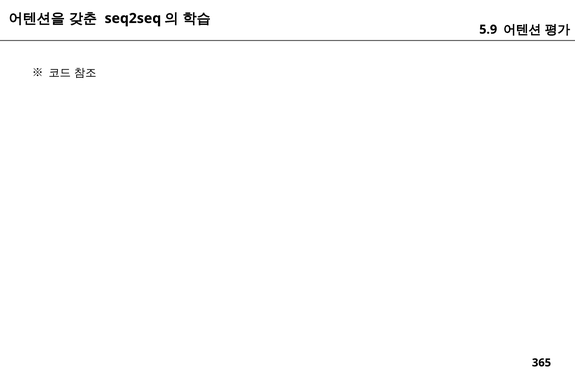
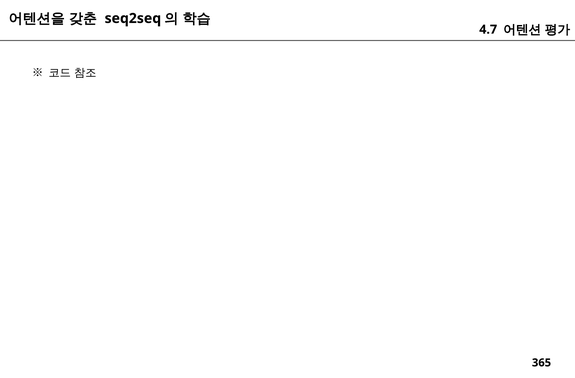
5.9: 5.9 -> 4.7 (488, 29)
